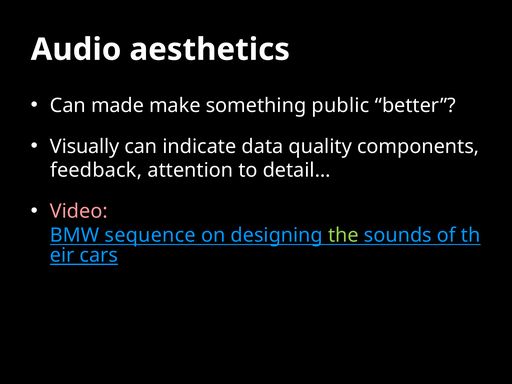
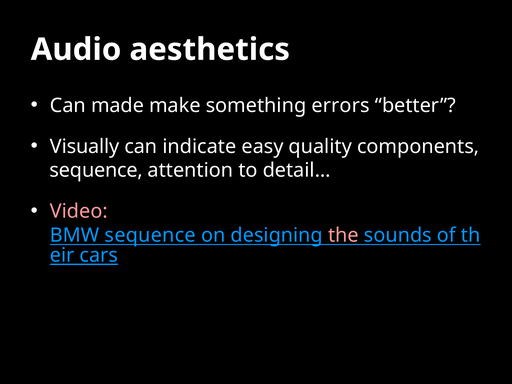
public: public -> errors (340, 106)
data: data -> easy (262, 146)
feedback: feedback -> sequence (96, 170)
the colour: light green -> pink (343, 235)
